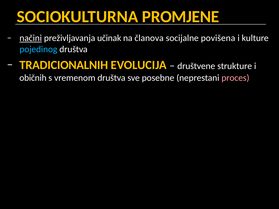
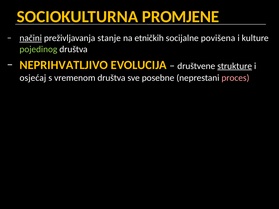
učinak: učinak -> stanje (109, 38)
članova: članova -> etničkih (149, 38)
pojedinog colour: light blue -> light green (38, 49)
TRADICIONALNIH: TRADICIONALNIH -> NEPRIHVATLJIVO (64, 65)
strukture underline: none -> present (235, 66)
običnih: običnih -> osjećaj (33, 78)
